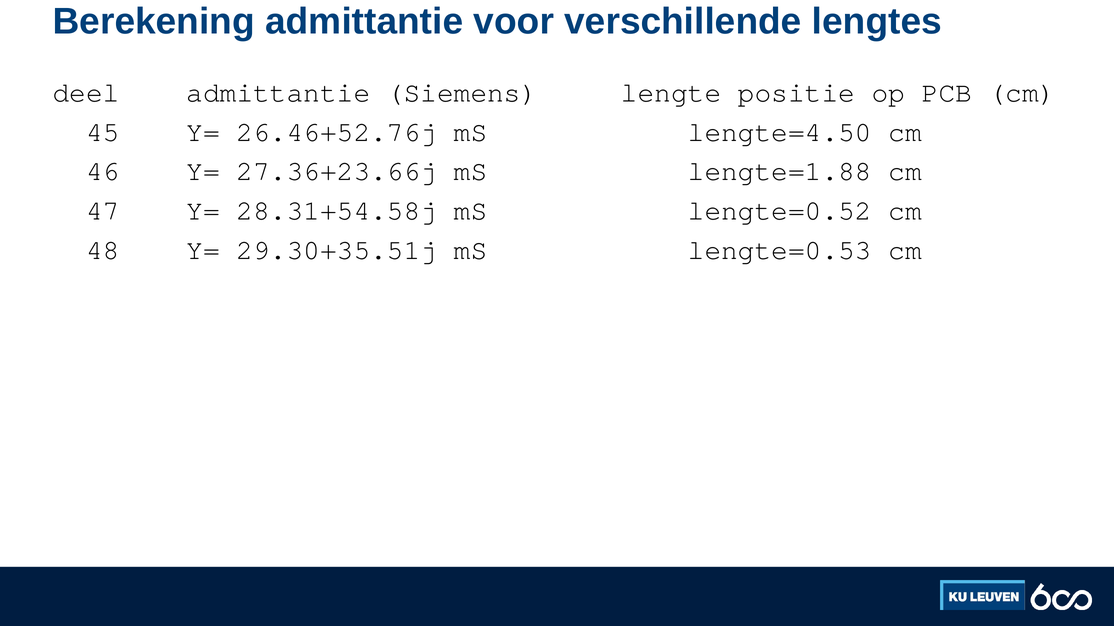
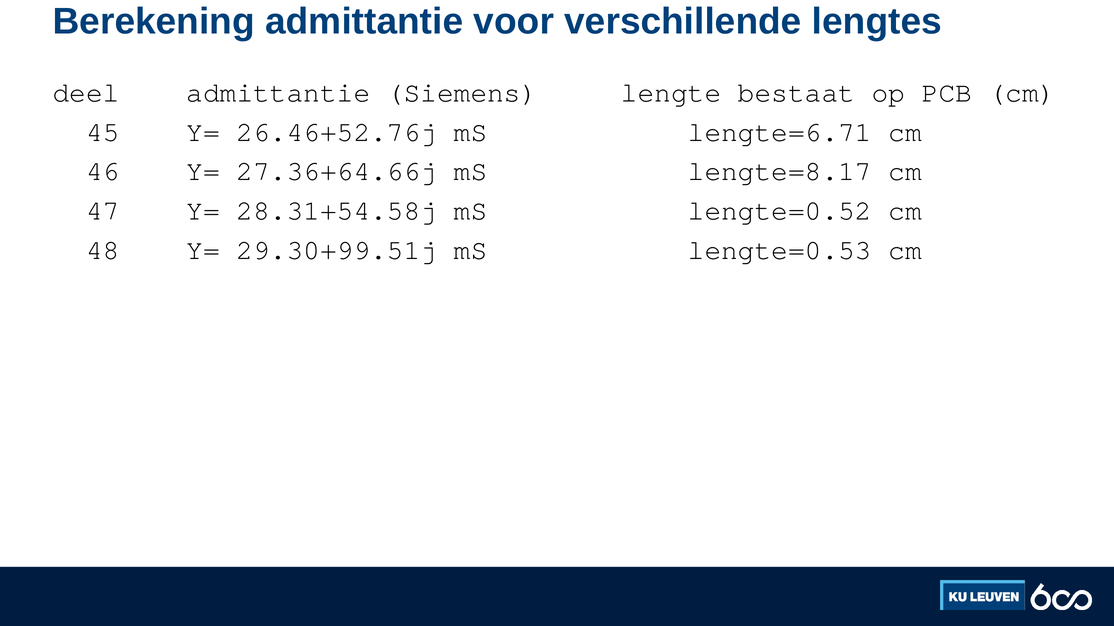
positie: positie -> bestaat (796, 92)
lengte=4.50: lengte=4.50 -> lengte=6.71 (780, 132)
27.36+23.66j: 27.36+23.66j -> 27.36+64.66j (337, 171)
lengte=1.88: lengte=1.88 -> lengte=8.17 (780, 171)
29.30+35.51j: 29.30+35.51j -> 29.30+99.51j (337, 250)
